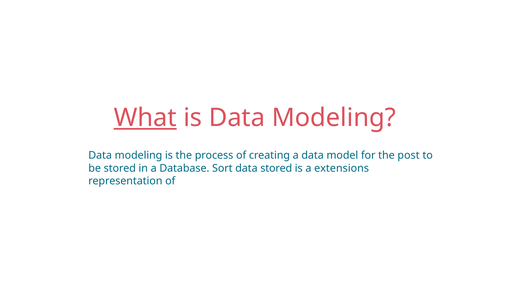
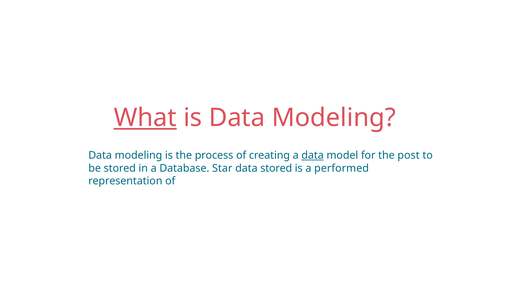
data underline: none -> present (313, 155)
Sort: Sort -> Star (222, 168)
extensions: extensions -> performed (342, 168)
